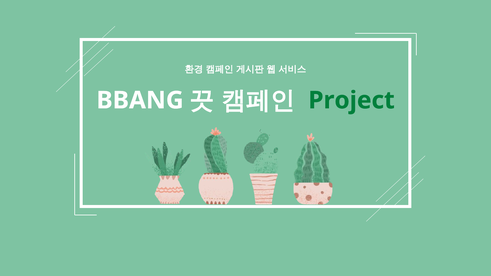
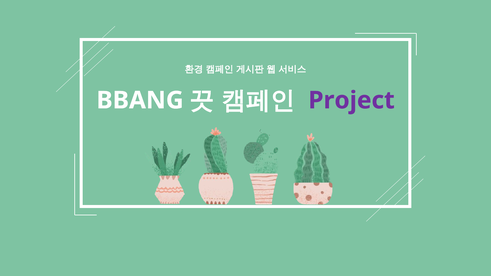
Project colour: green -> purple (352, 100)
